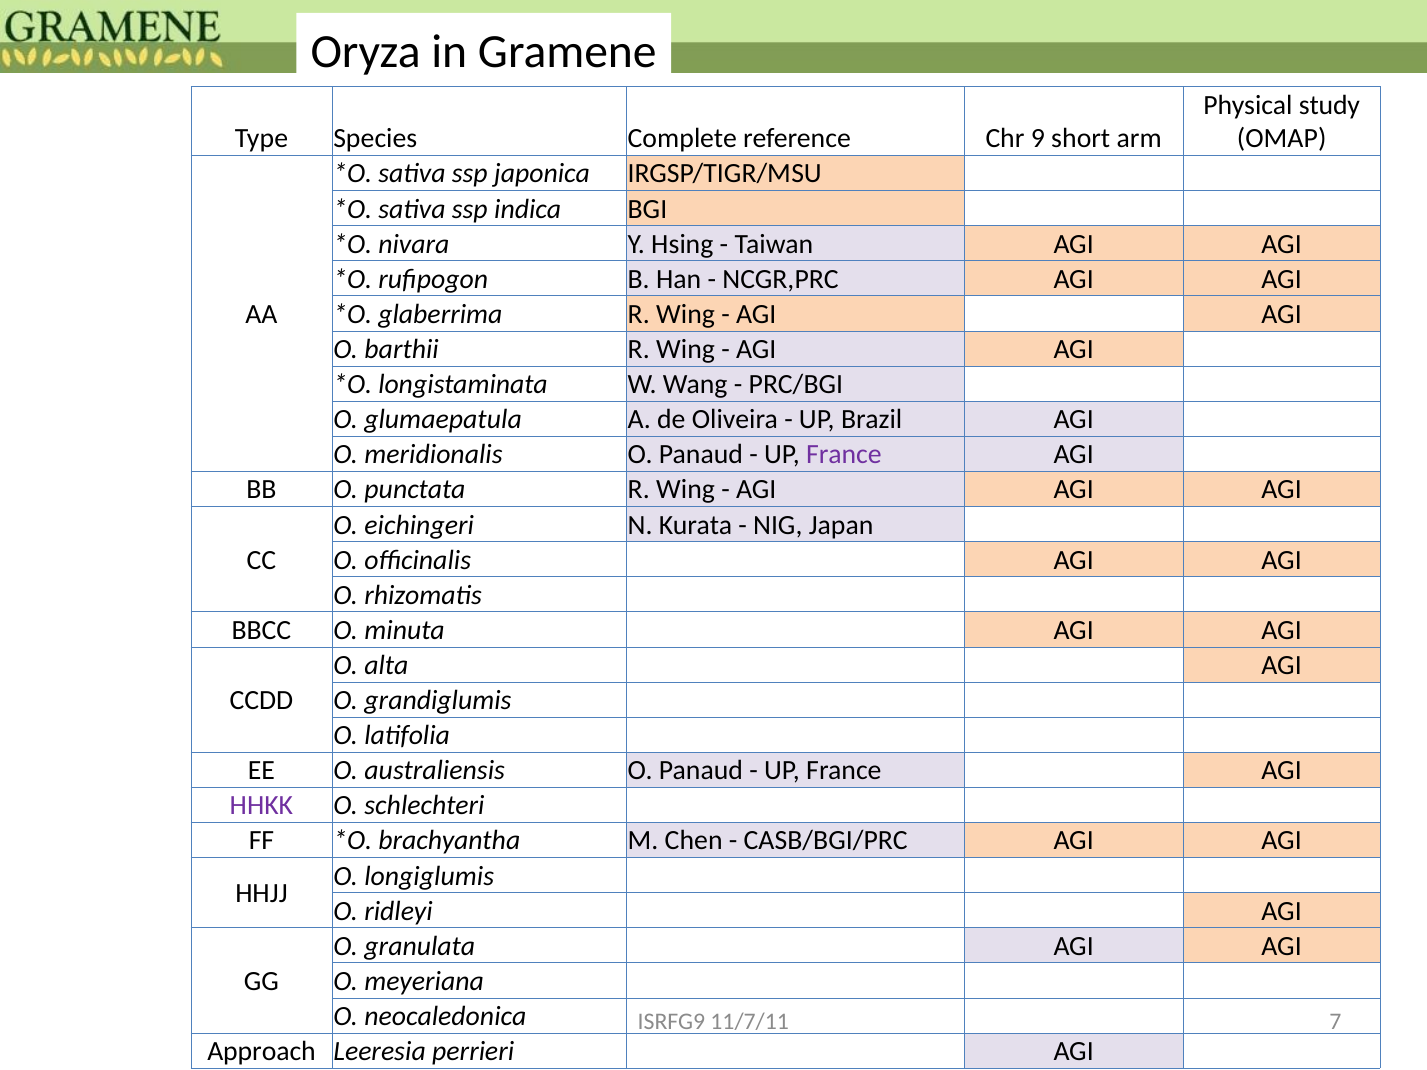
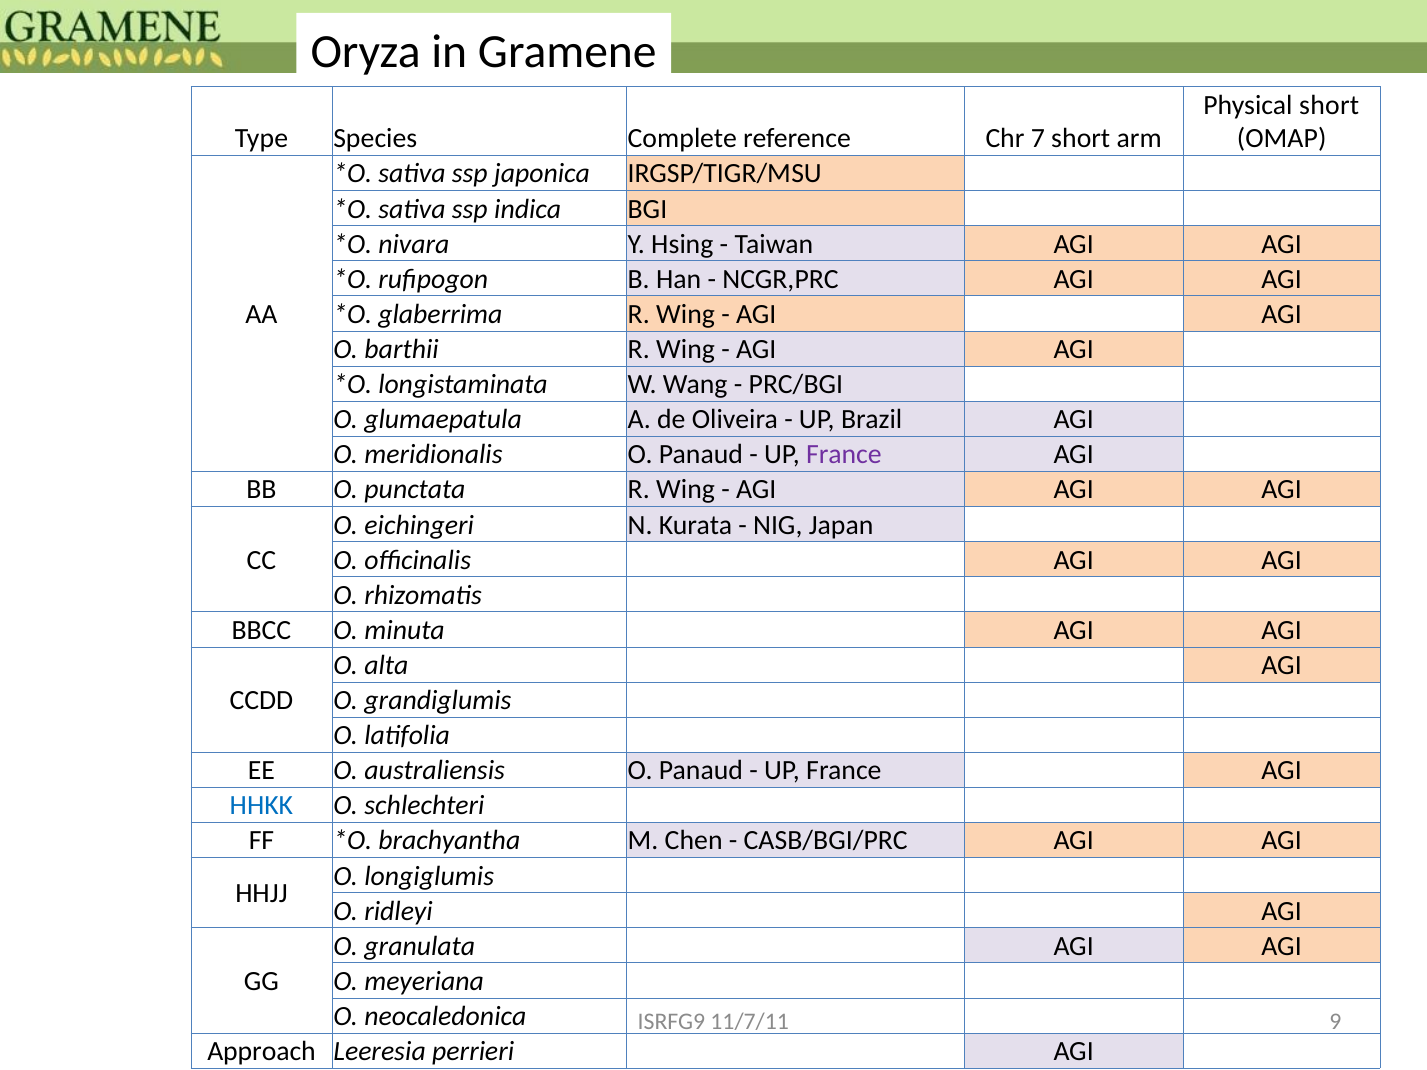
Physical study: study -> short (1329, 105)
9: 9 -> 7 (1038, 139)
HHKK colour: purple -> blue (261, 806)
7: 7 -> 9 (1335, 1022)
